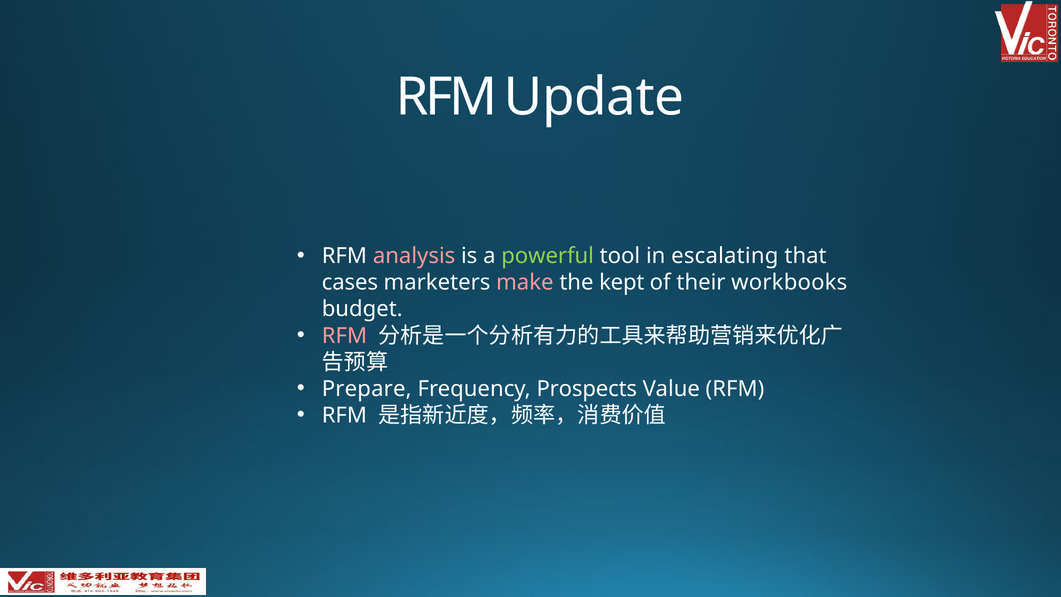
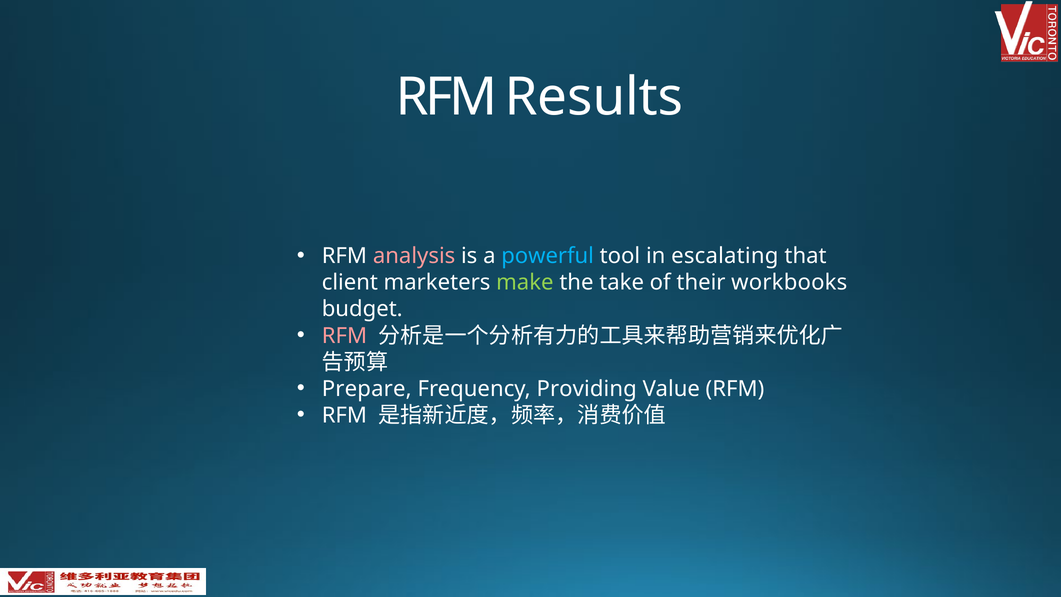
Update: Update -> Results (594, 97)
powerful colour: light green -> light blue (548, 256)
cases: cases -> client (350, 283)
make colour: pink -> light green (525, 283)
kept: kept -> take (622, 283)
Prospects: Prospects -> Providing (587, 389)
